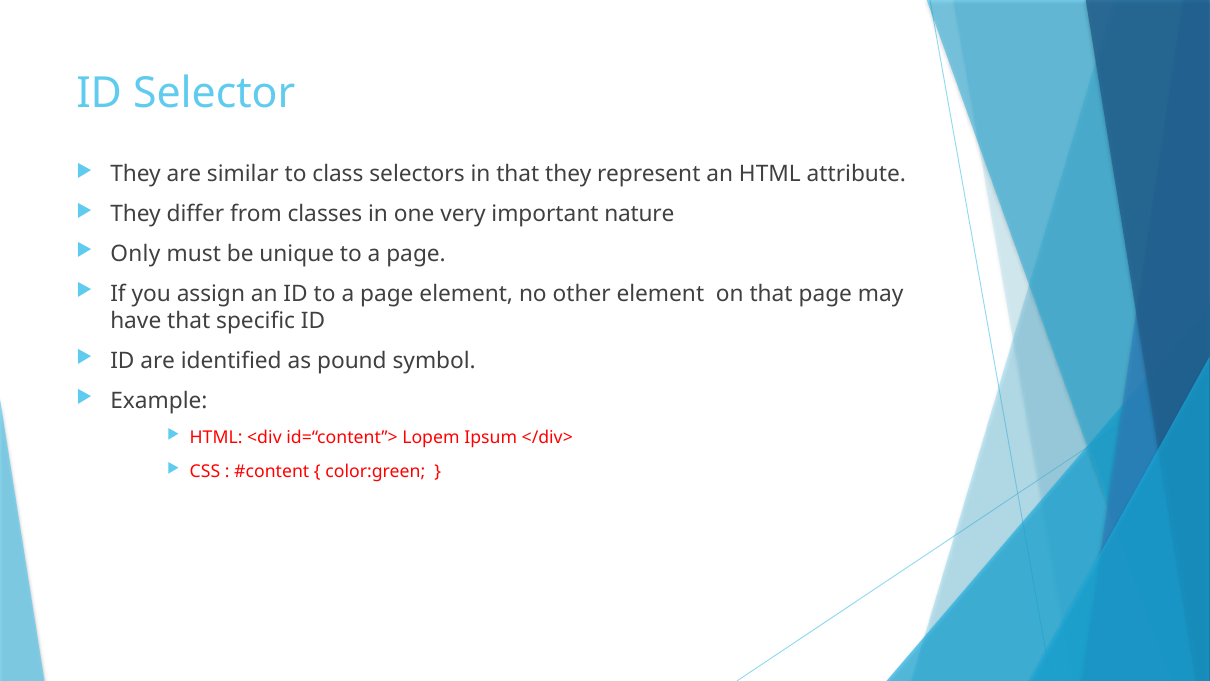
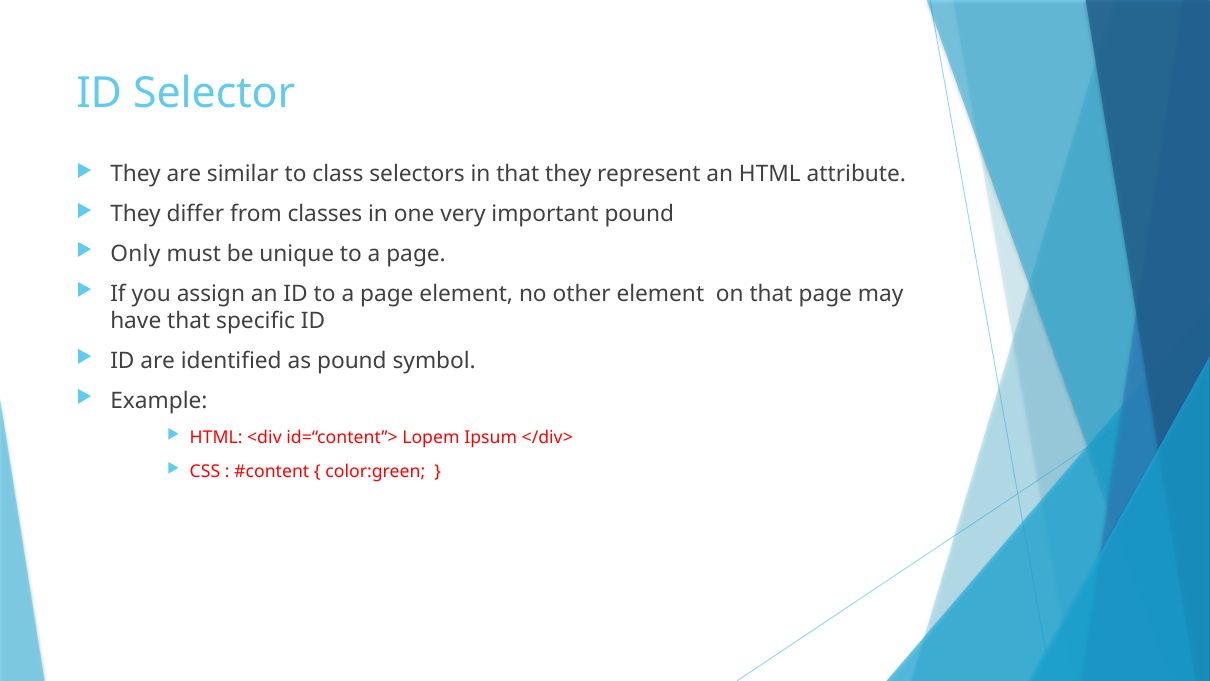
important nature: nature -> pound (639, 214)
